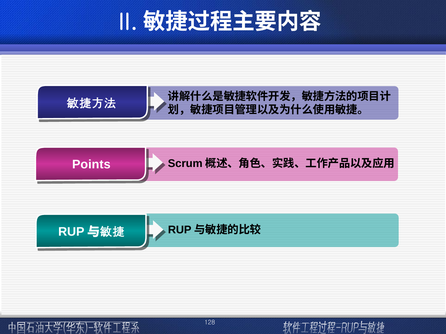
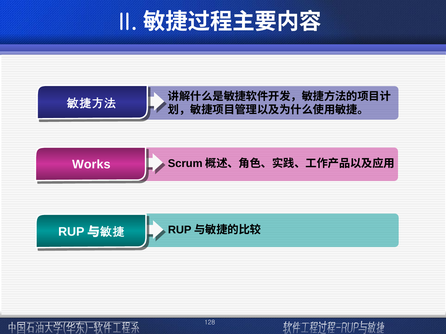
Points: Points -> Works (91, 165)
